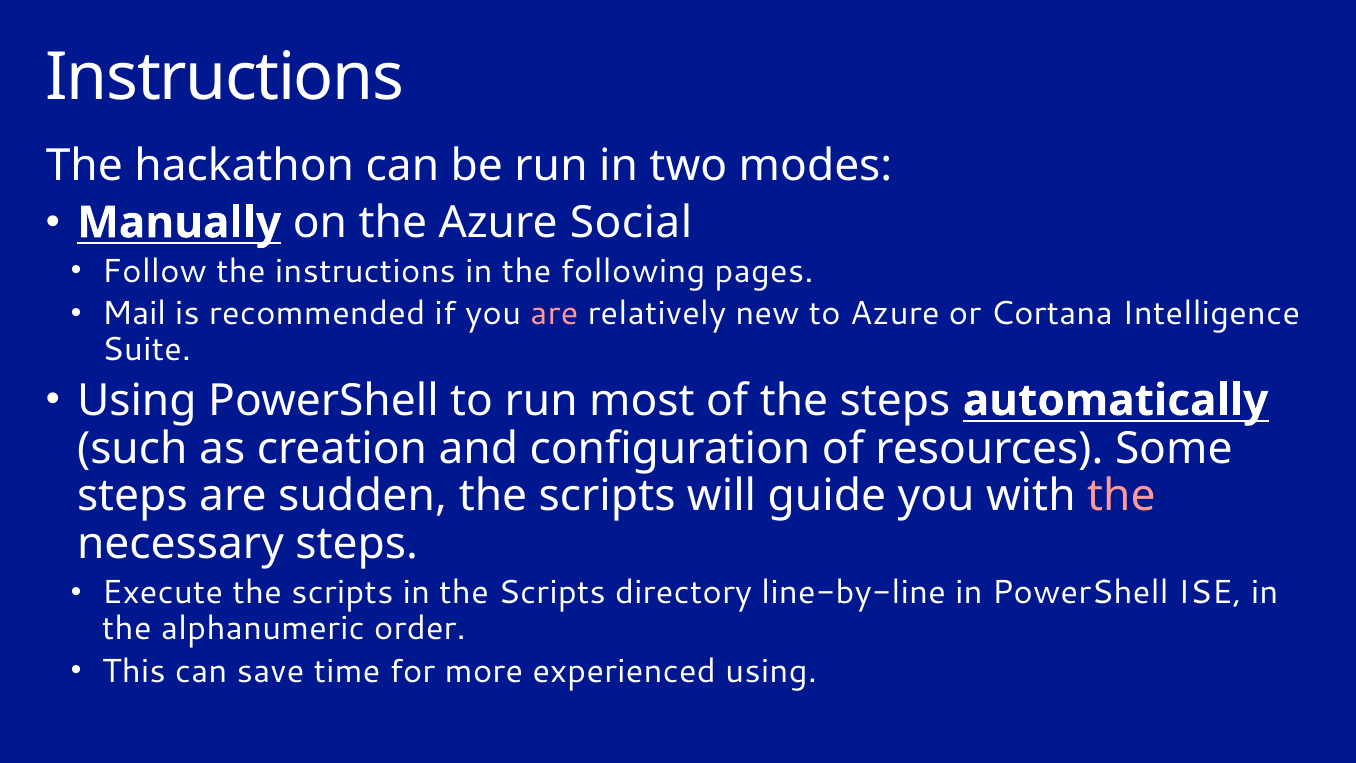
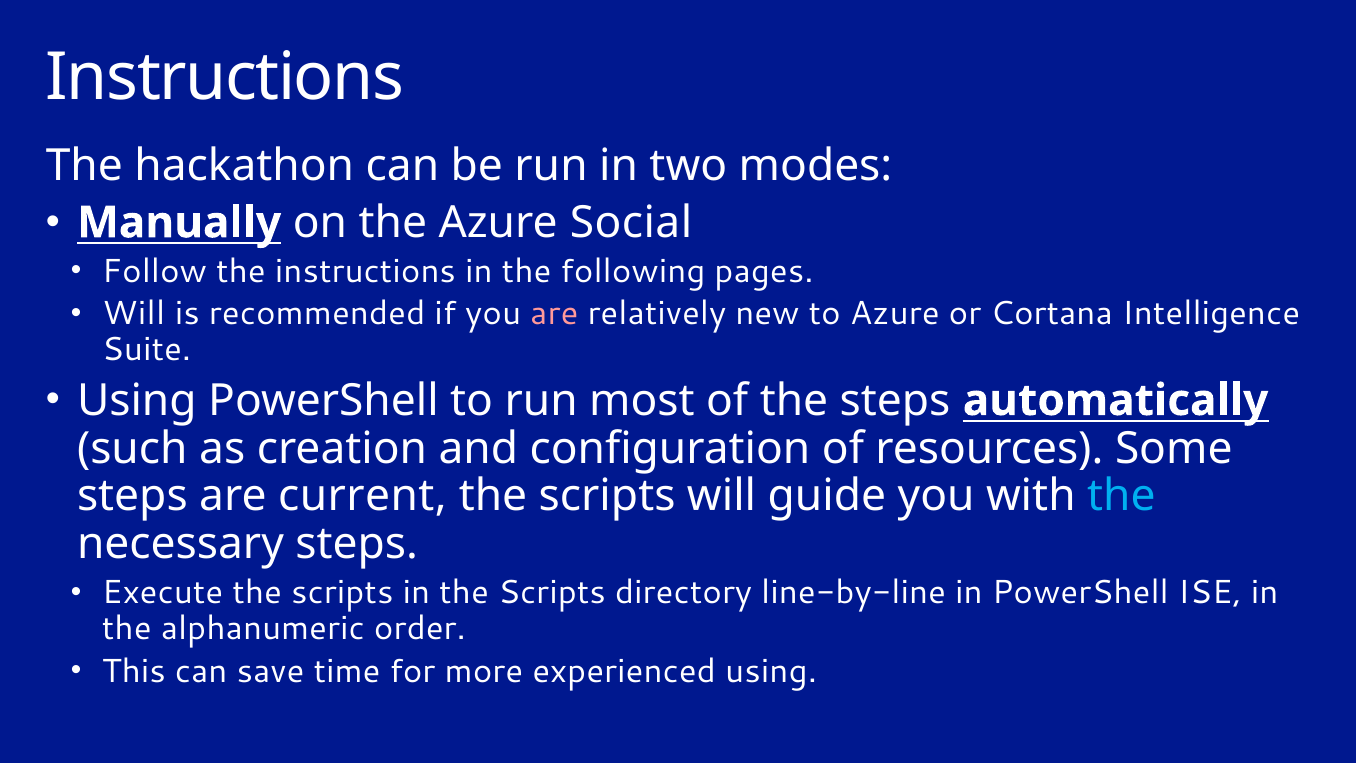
Mail: Mail -> Will (134, 314)
sudden: sudden -> current (362, 496)
the colour: pink -> light blue (1121, 496)
